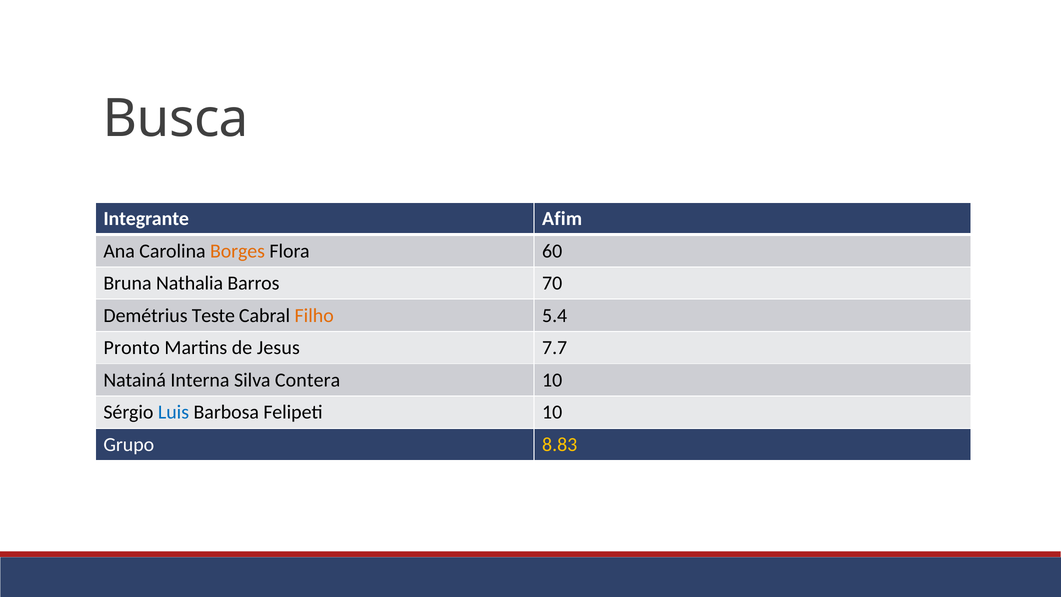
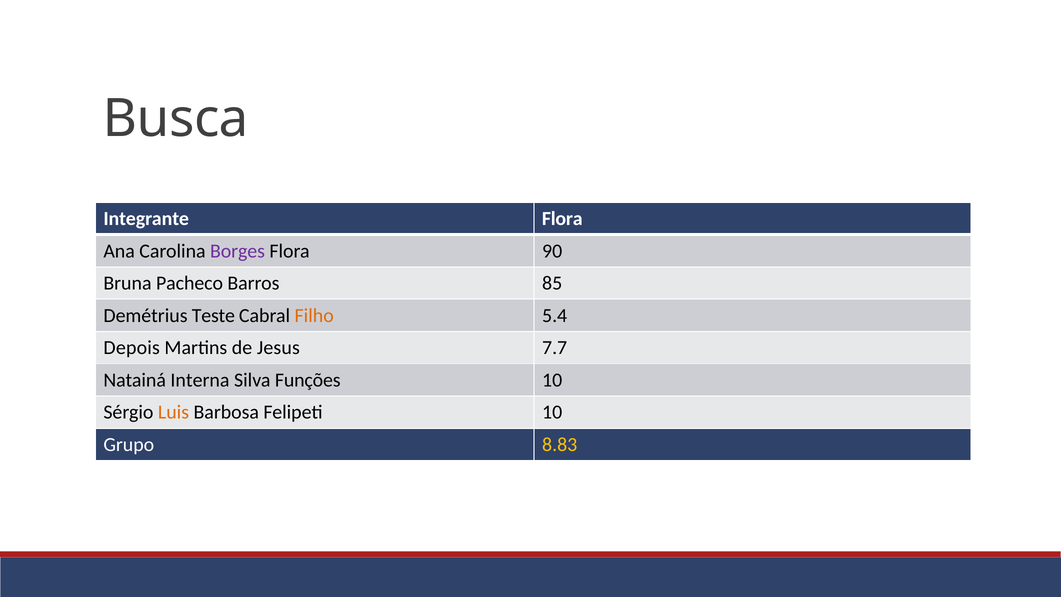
Integrante Afim: Afim -> Flora (562, 219)
Borges colour: orange -> purple (238, 251)
60: 60 -> 90 (552, 251)
Nathalia: Nathalia -> Pacheco (190, 283)
70: 70 -> 85 (552, 283)
Pronto: Pronto -> Depois (132, 348)
Contera: Contera -> Funções (308, 380)
Luis colour: blue -> orange (174, 412)
